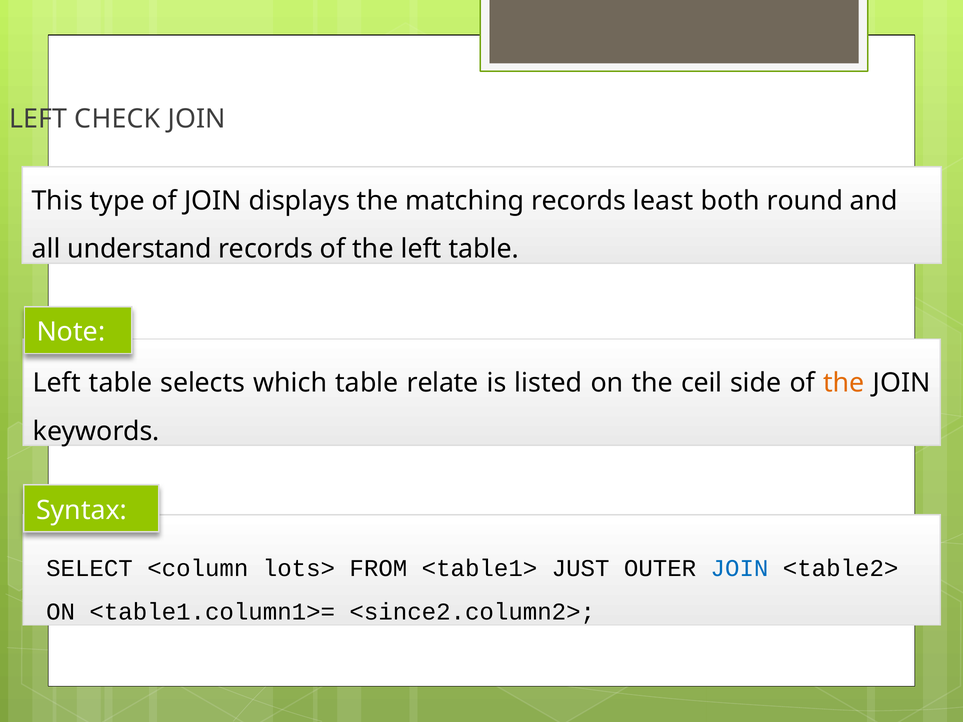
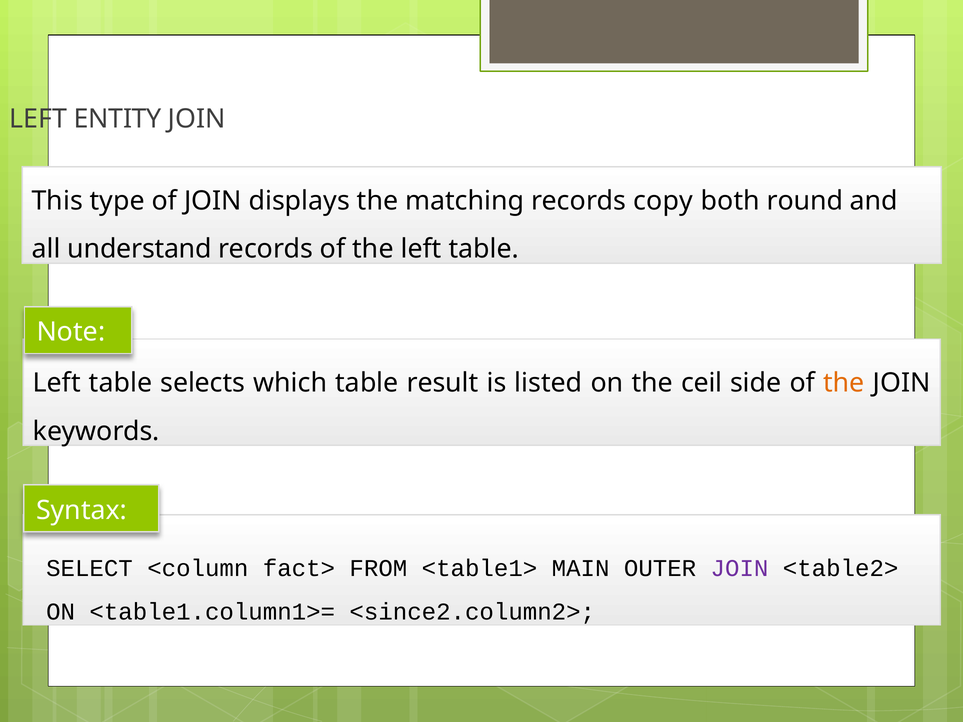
CHECK: CHECK -> ENTITY (118, 119)
least: least -> copy (663, 201)
relate: relate -> result (443, 383)
lots>: lots> -> fact> (299, 568)
JUST: JUST -> MAIN (581, 568)
JOIN colour: blue -> purple (740, 568)
